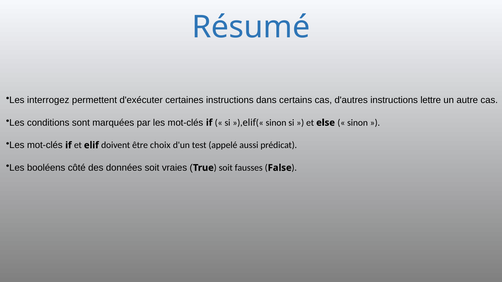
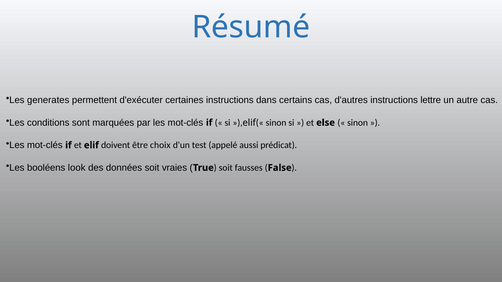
interrogez: interrogez -> generates (48, 100)
côté: côté -> look (77, 168)
